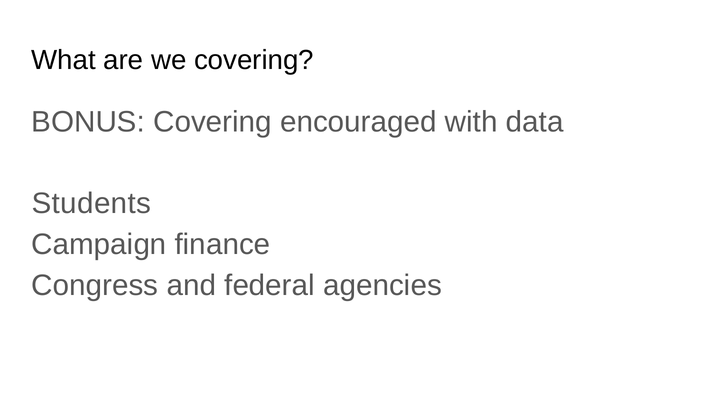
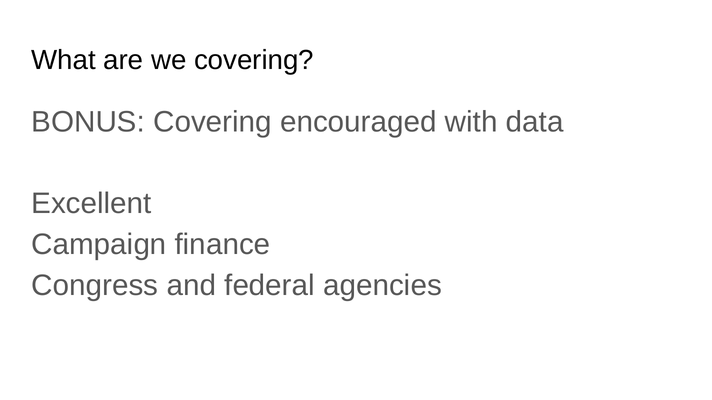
Students: Students -> Excellent (92, 204)
